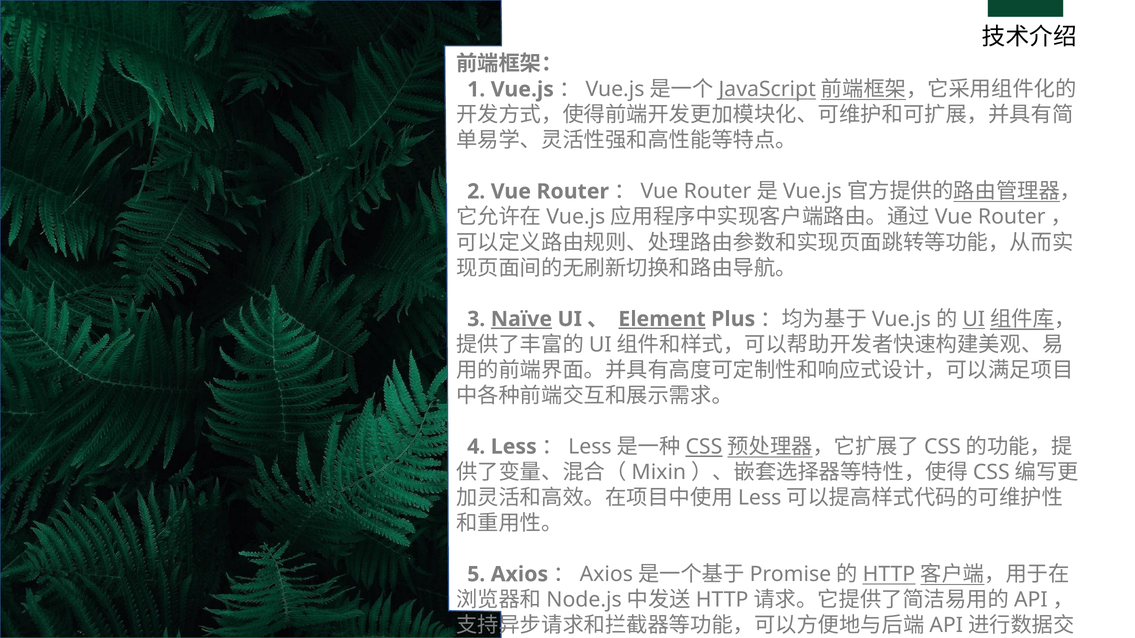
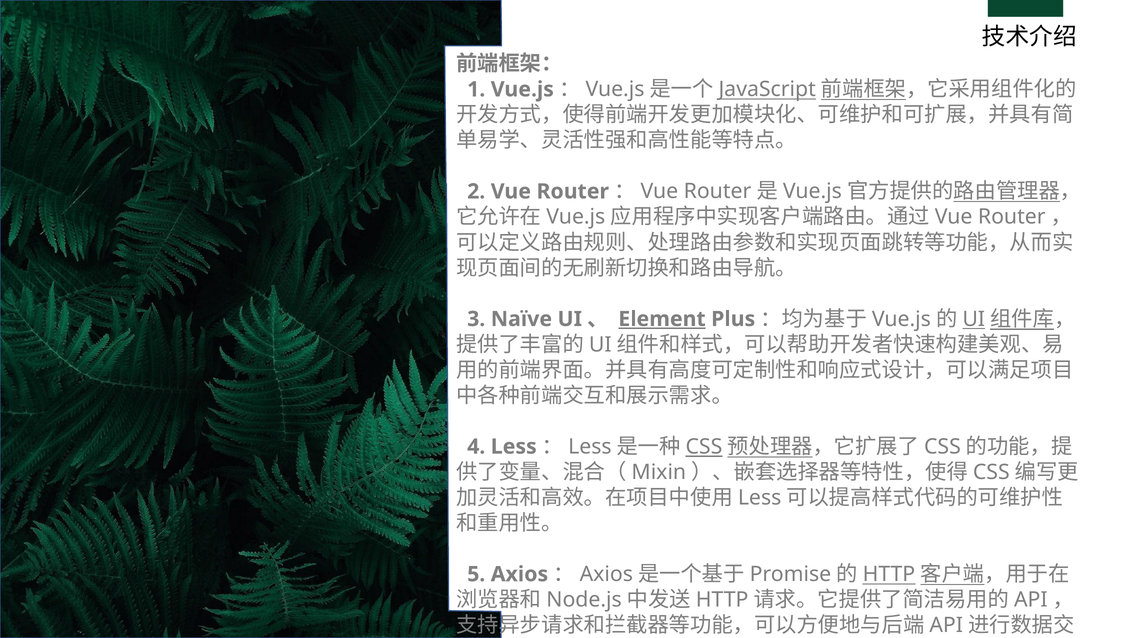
Naïve underline: present -> none (521, 319)
